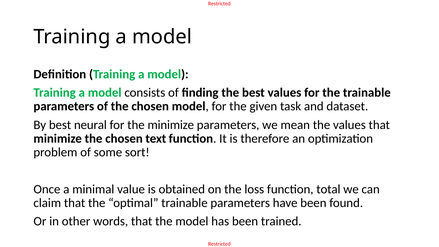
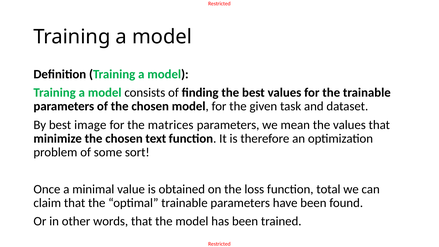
neural: neural -> image (90, 125)
the minimize: minimize -> matrices (171, 125)
